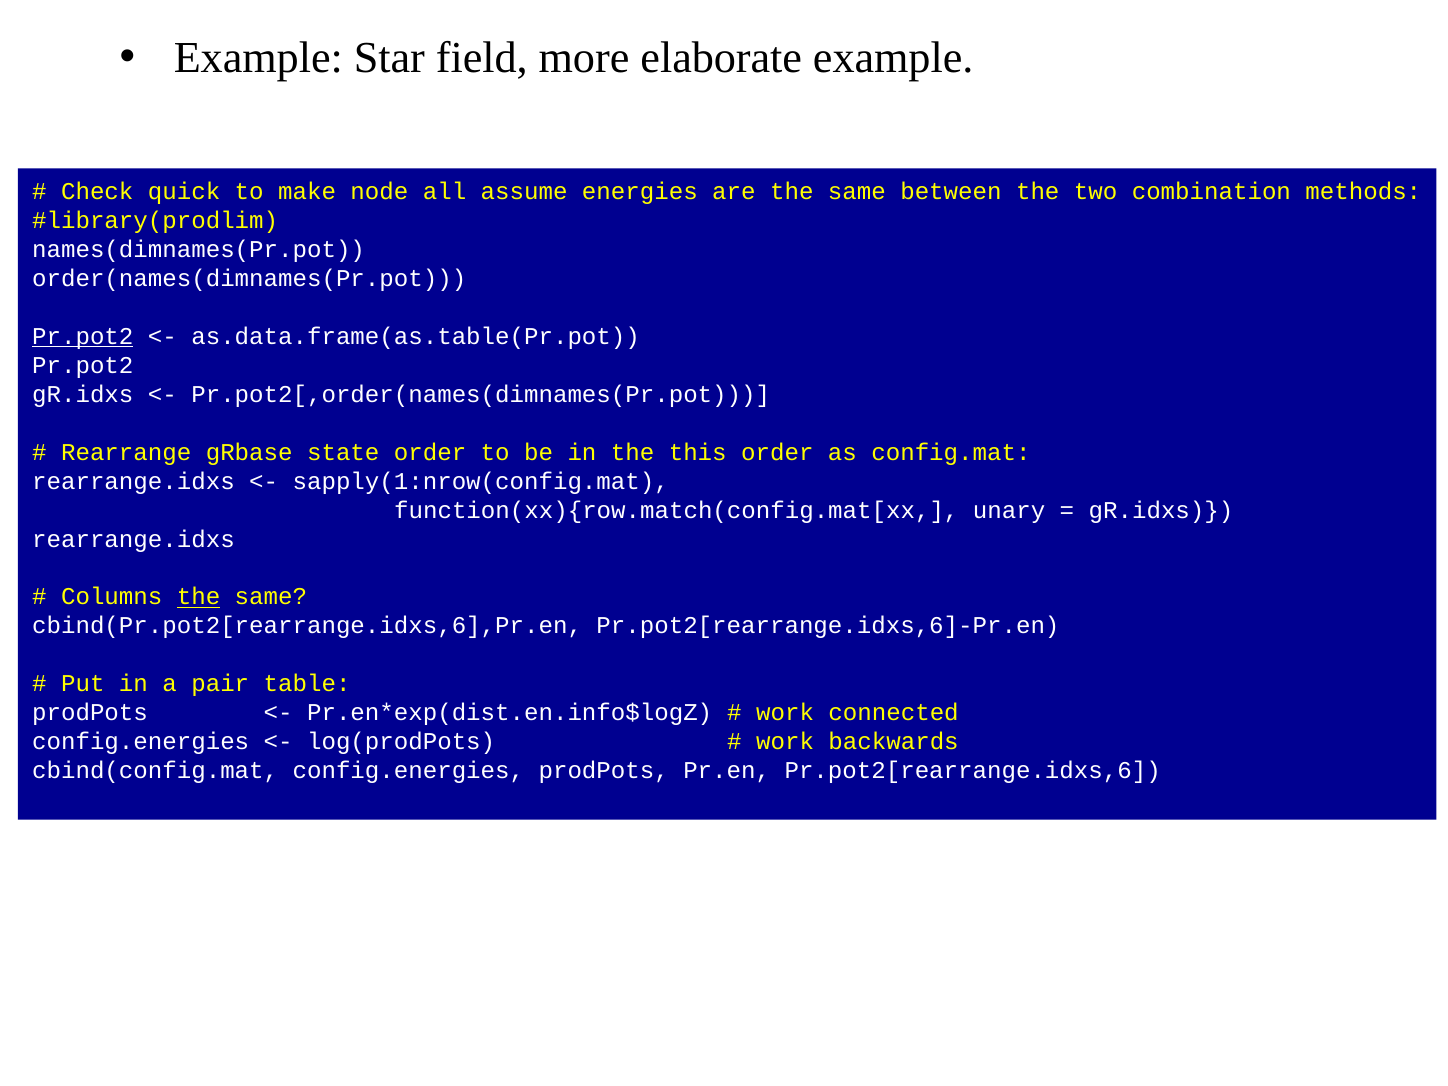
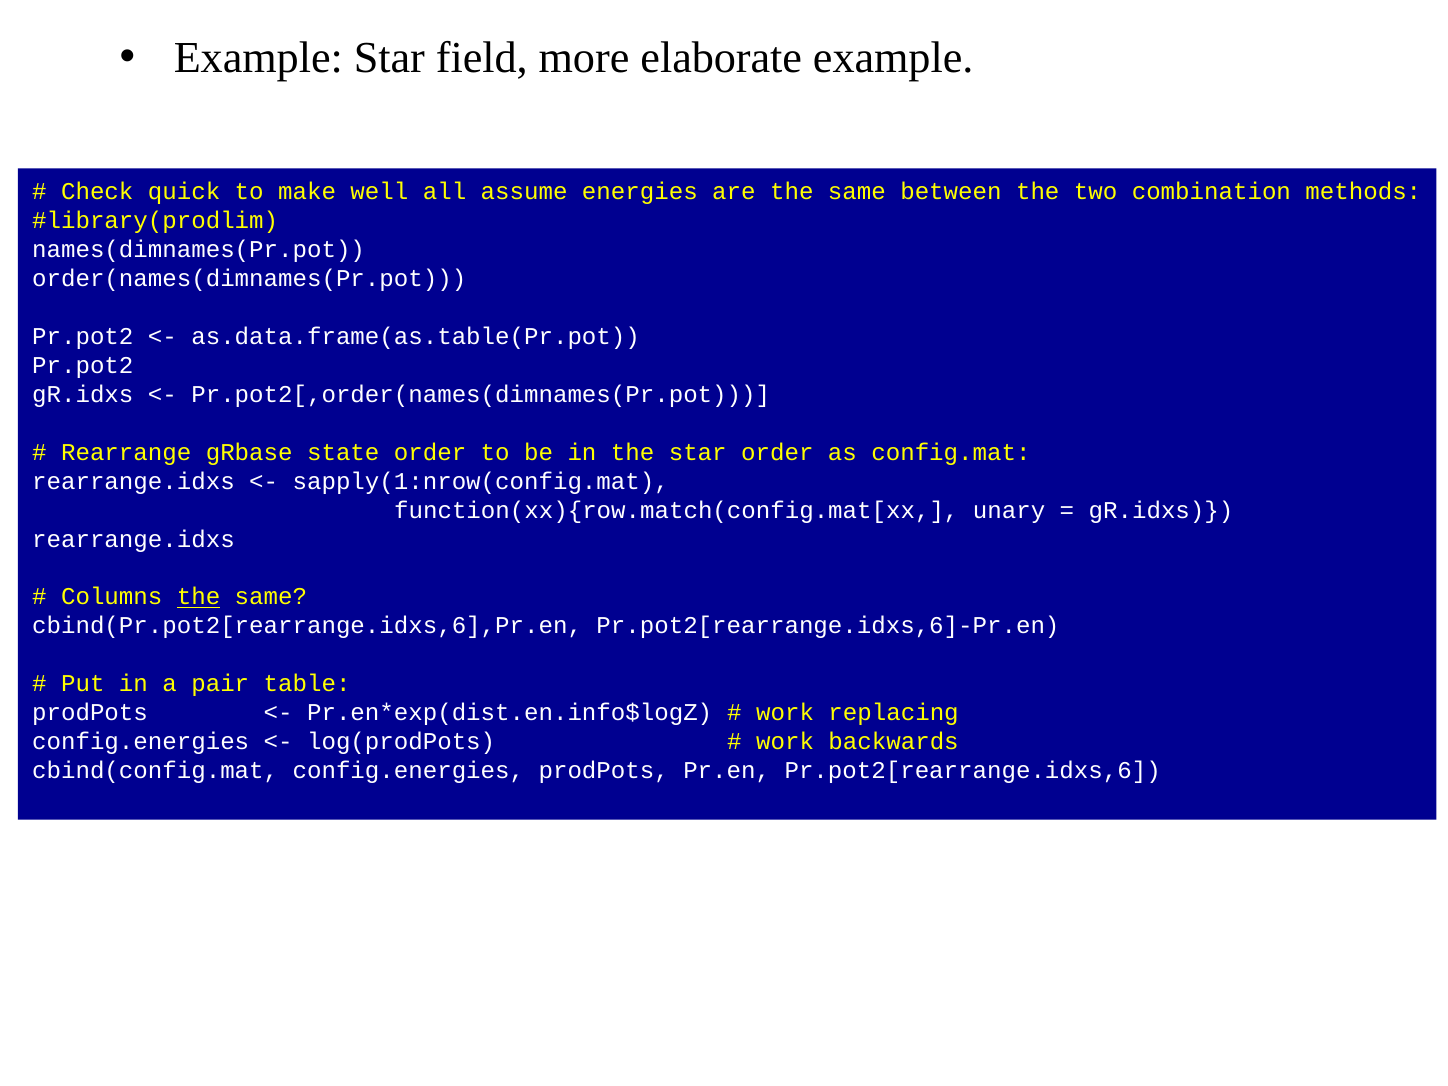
node: node -> well (379, 192)
Pr.pot2 underline: present -> none (83, 336)
the this: this -> star (698, 452)
connected: connected -> replacing (894, 713)
